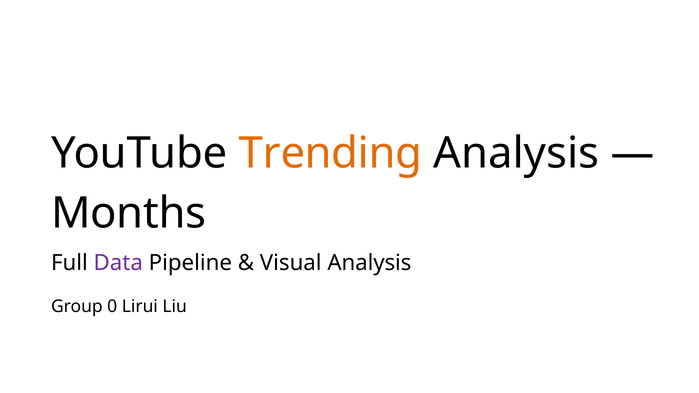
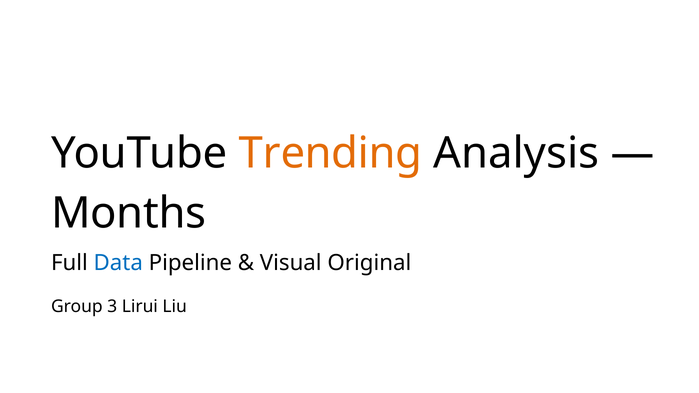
Data colour: purple -> blue (118, 263)
Visual Analysis: Analysis -> Original (369, 263)
0: 0 -> 3 (112, 307)
